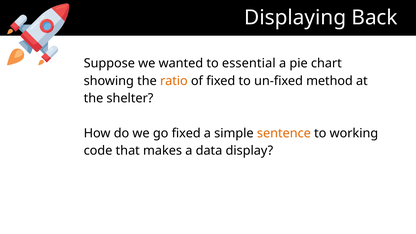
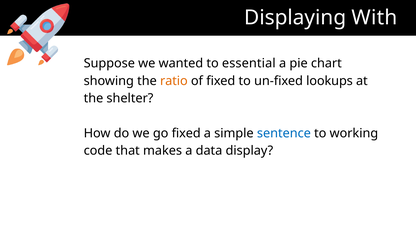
Back: Back -> With (374, 18)
method: method -> lookups (329, 81)
sentence colour: orange -> blue (284, 133)
